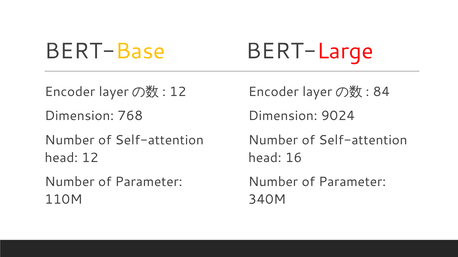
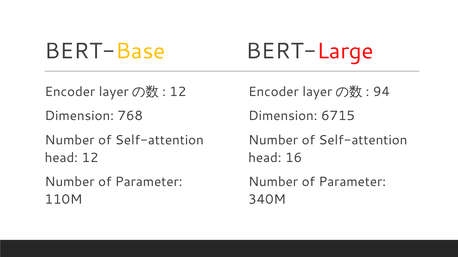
84: 84 -> 94 (381, 92)
9024: 9024 -> 6715 (338, 116)
